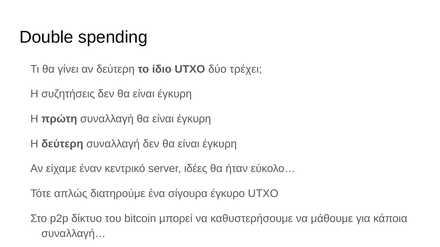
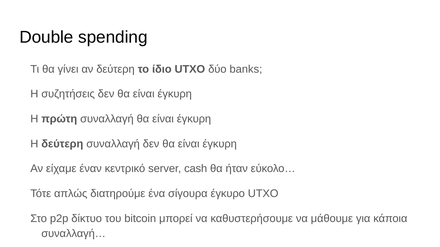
τρέχει: τρέχει -> banks (246, 69)
ιδέες: ιδέες -> cash (196, 169)
